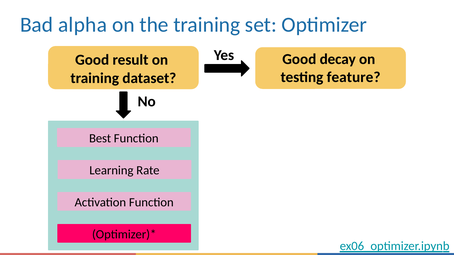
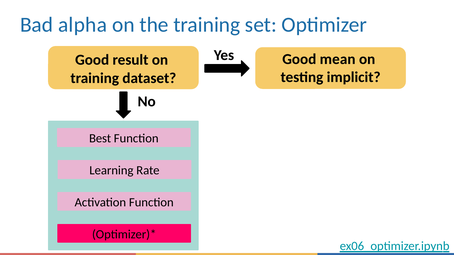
decay: decay -> mean (338, 59)
feature: feature -> implicit (354, 77)
